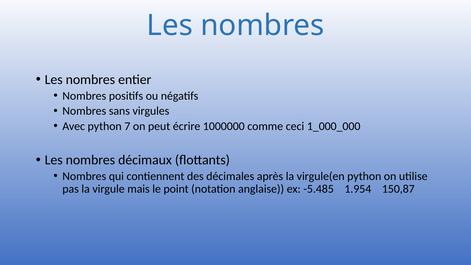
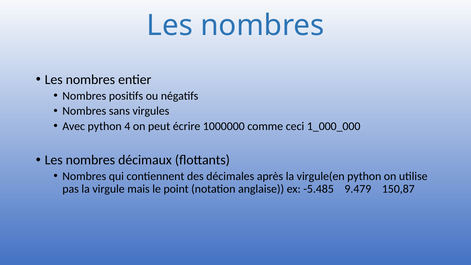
7: 7 -> 4 (127, 126)
1.954: 1.954 -> 9.479 (358, 189)
